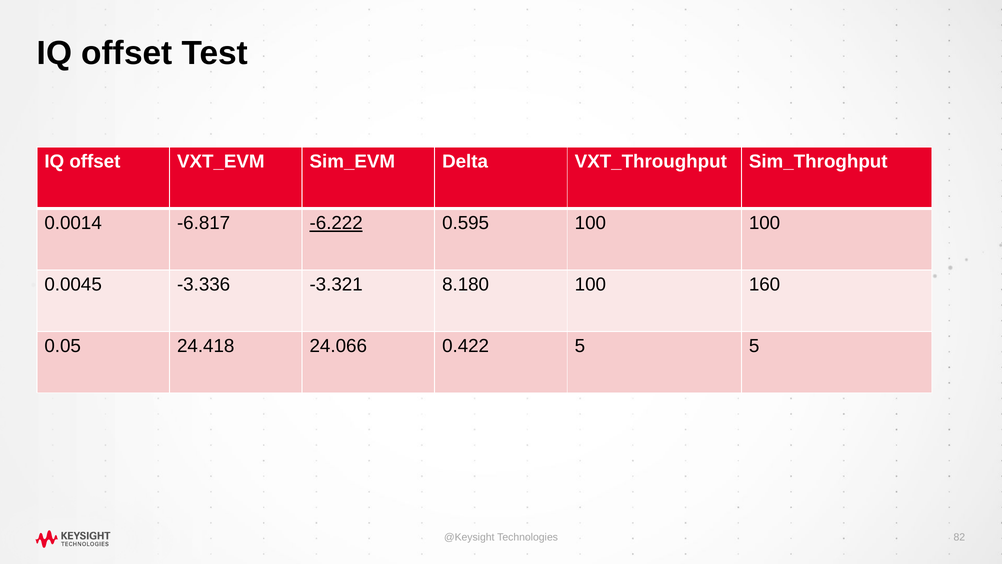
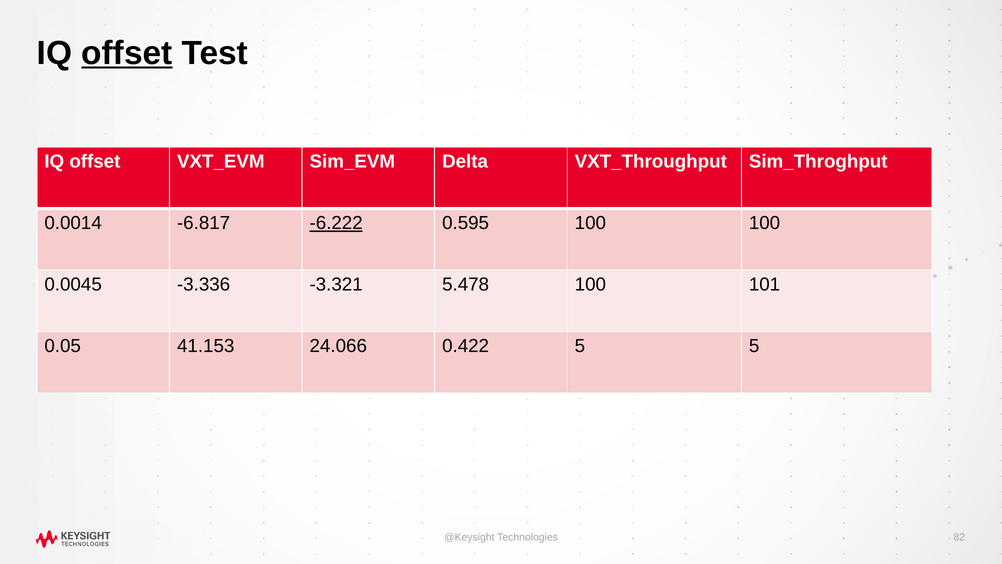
offset underline: none -> present (127, 53)
8.180: 8.180 -> 5.478 (466, 284)
160: 160 -> 101 (765, 284)
24.418: 24.418 -> 41.153 (206, 346)
